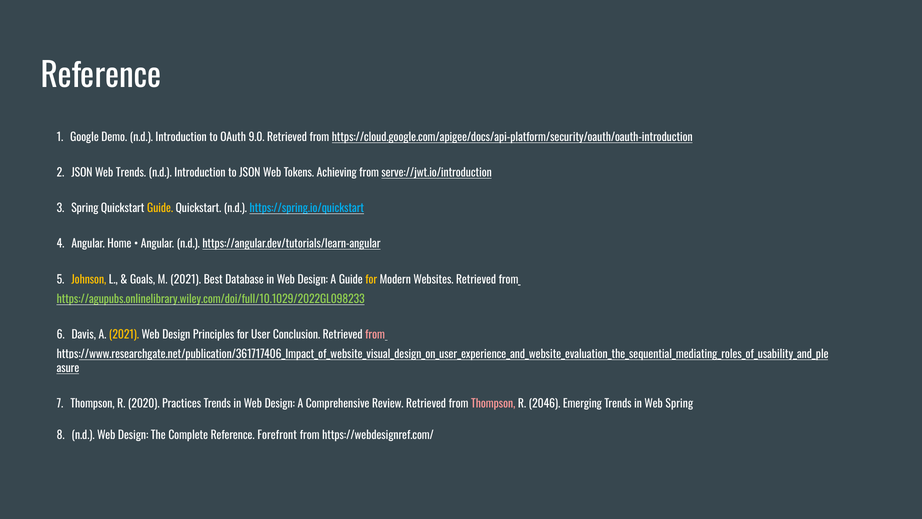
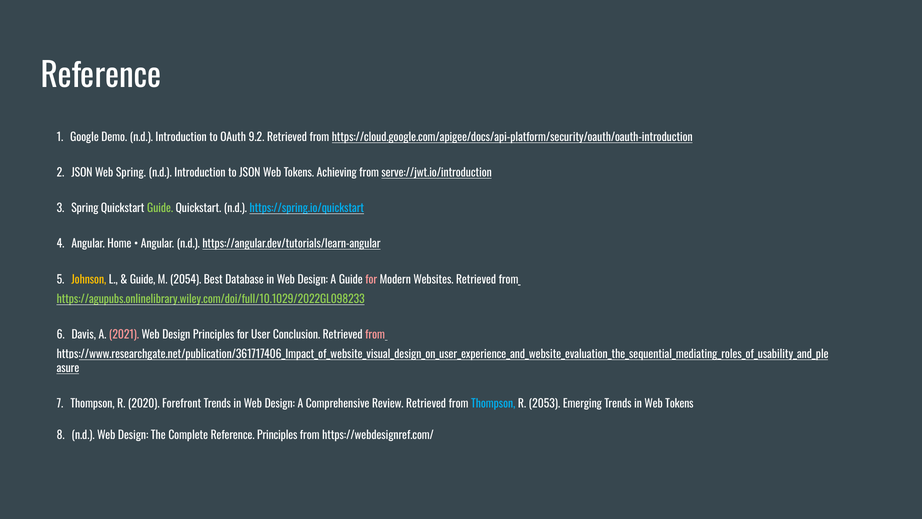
9.0: 9.0 -> 9.2 (256, 137)
Web Trends: Trends -> Spring (131, 173)
Guide colour: yellow -> light green (160, 208)
Goals: Goals -> Guide (143, 280)
M 2021: 2021 -> 2054 (186, 280)
for colour: yellow -> pink (371, 280)
2021 colour: yellow -> pink (124, 335)
Practices: Practices -> Forefront (182, 403)
Thompson colour: pink -> light blue (493, 403)
2046: 2046 -> 2053 (544, 403)
in Web Spring: Spring -> Tokens (679, 403)
Reference Forefront: Forefront -> Principles (277, 435)
